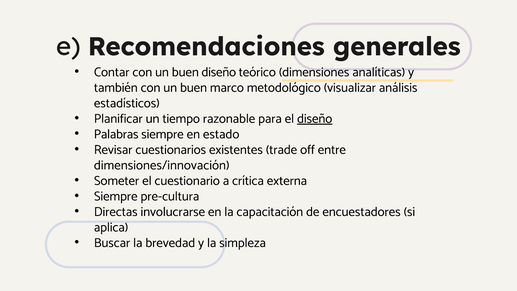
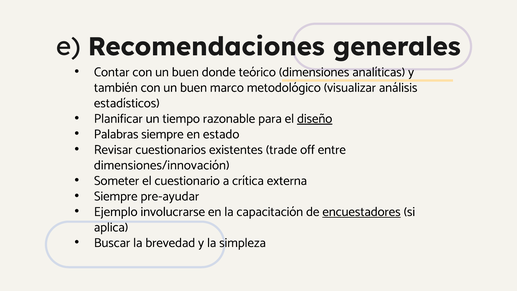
buen diseño: diseño -> donde (219, 72)
pre-cultura: pre-cultura -> pre-ayudar (170, 196)
Directas: Directas -> Ejemplo (116, 212)
encuestadores underline: none -> present (362, 212)
